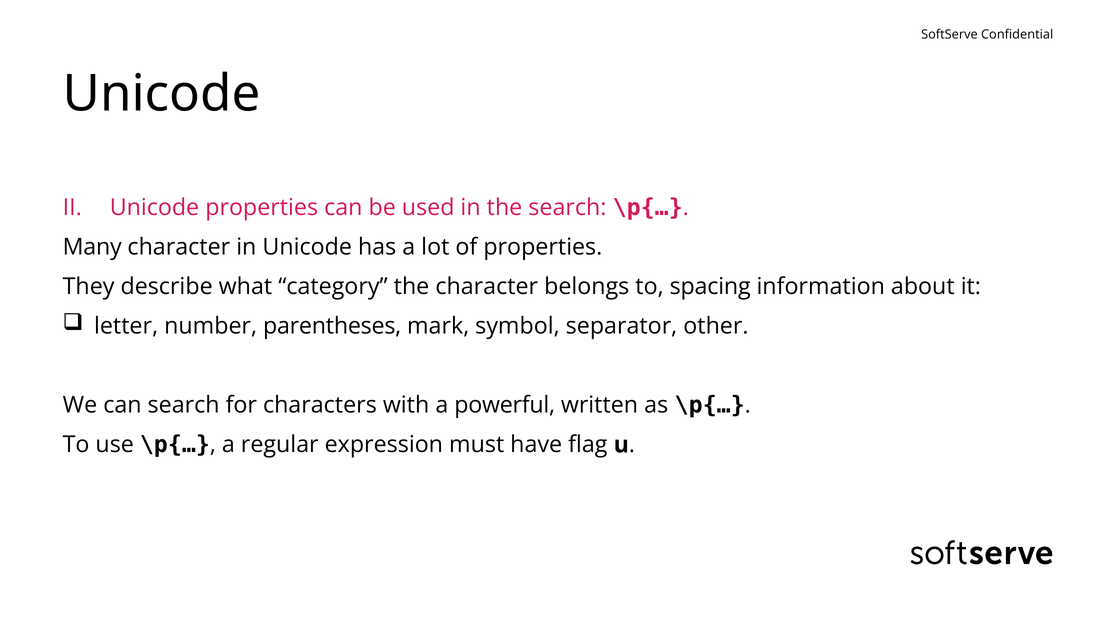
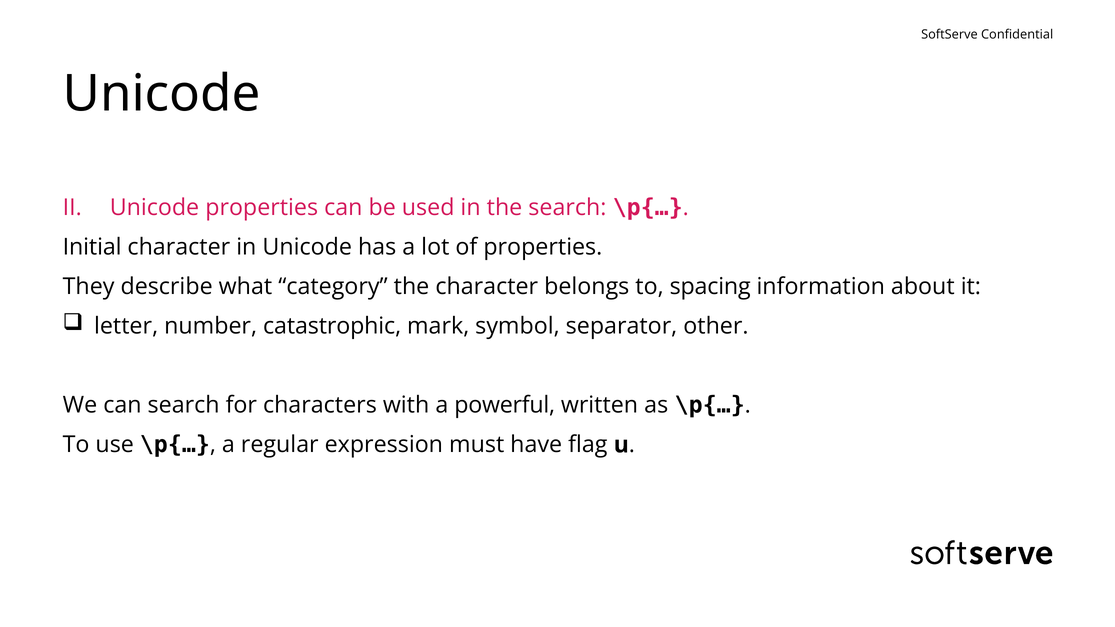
Many: Many -> Initial (92, 247)
parentheses: parentheses -> catastrophic (332, 326)
